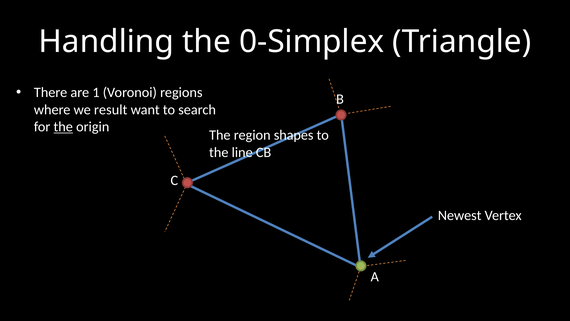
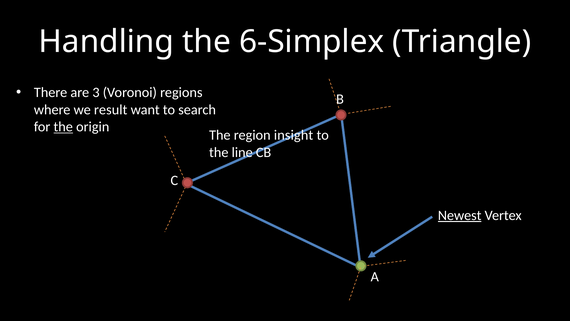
0-Simplex: 0-Simplex -> 6-Simplex (312, 42)
1: 1 -> 3 (96, 92)
shapes: shapes -> insight (294, 135)
Newest underline: none -> present (460, 215)
